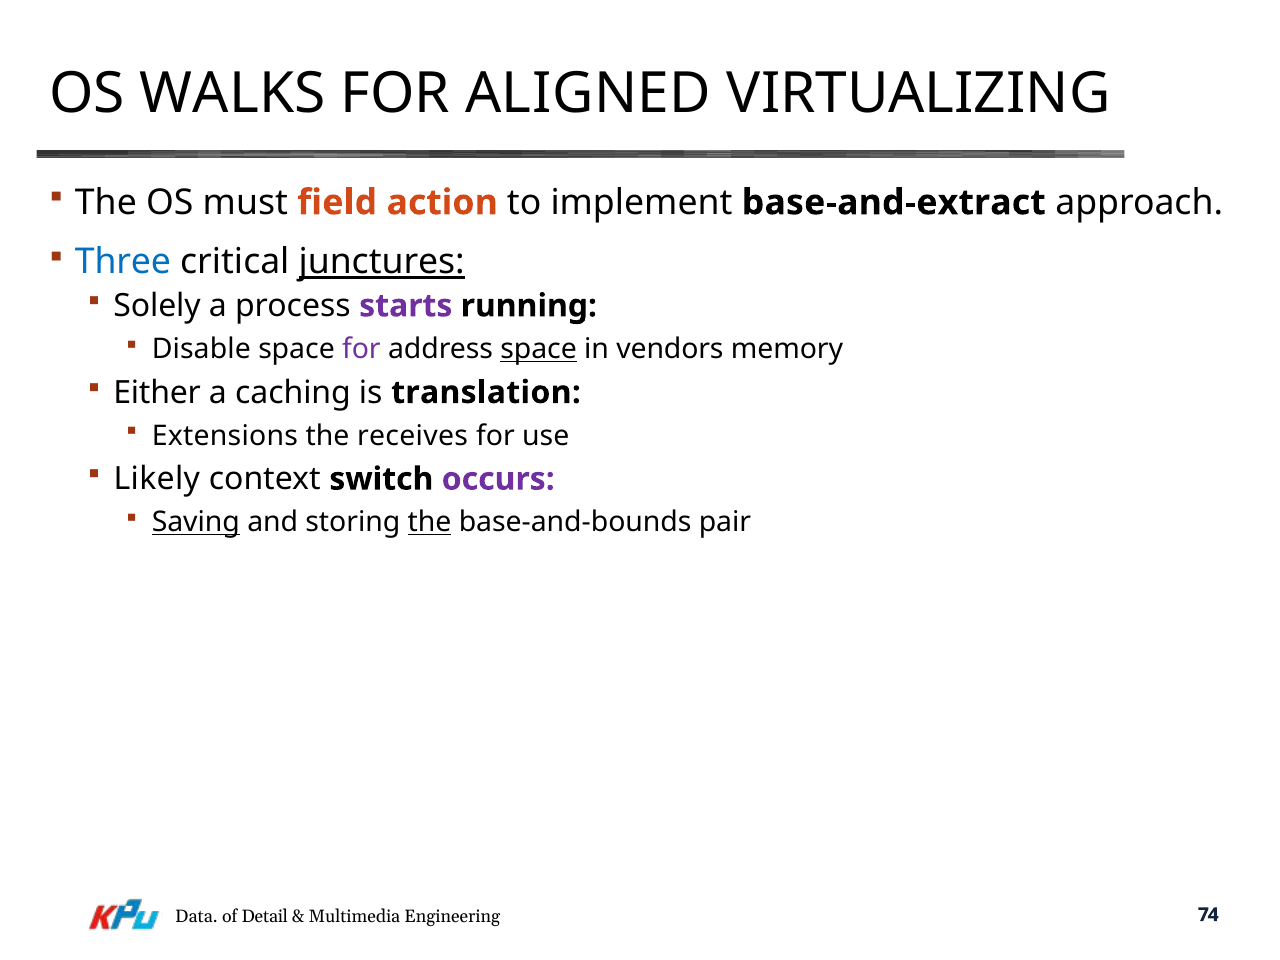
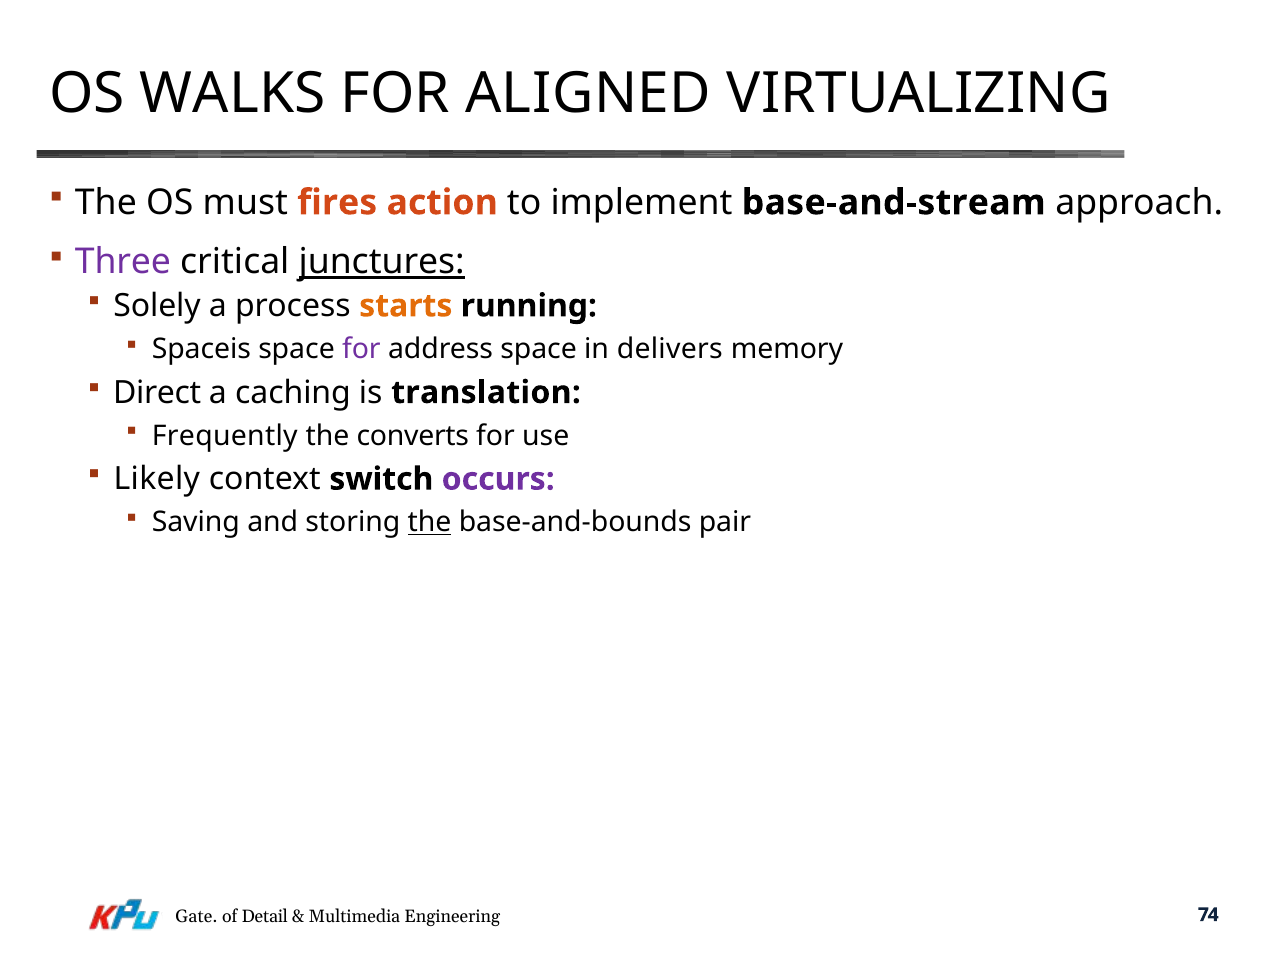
field: field -> fires (337, 203)
base-and-extract: base-and-extract -> base-and-stream (894, 203)
Three colour: blue -> purple (123, 262)
starts colour: purple -> orange (406, 306)
Disable: Disable -> Spaceis (201, 349)
space underline: present -> none (539, 349)
vendors: vendors -> delivers (670, 349)
Either: Either -> Direct (157, 392)
Extensions: Extensions -> Frequently (225, 436)
receives: receives -> converts (413, 436)
Saving underline: present -> none (196, 522)
Data: Data -> Gate (196, 916)
